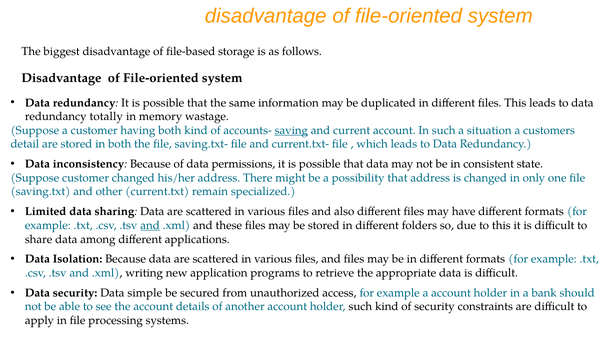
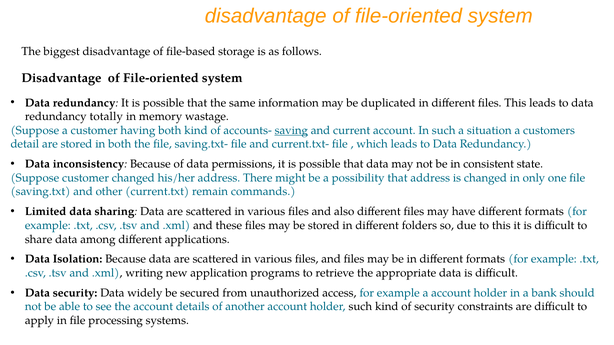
specialized: specialized -> commands (263, 192)
and underline: present -> none (150, 226)
simple: simple -> widely (145, 293)
